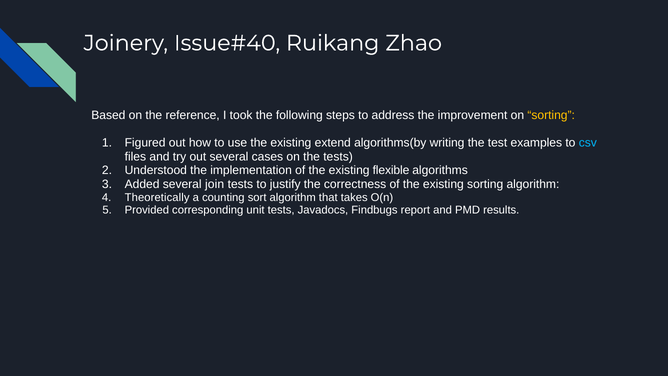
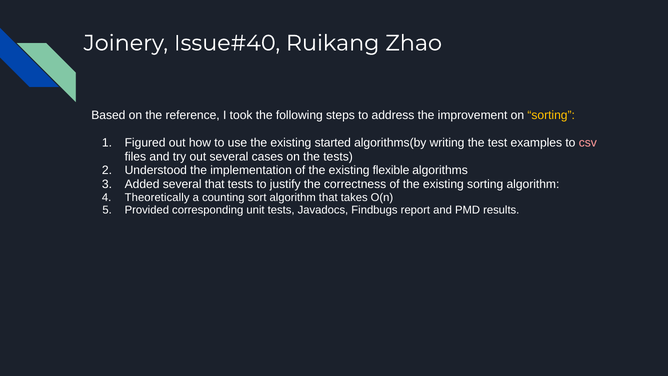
extend: extend -> started (333, 143)
csv colour: light blue -> pink (588, 143)
several join: join -> that (215, 184)
